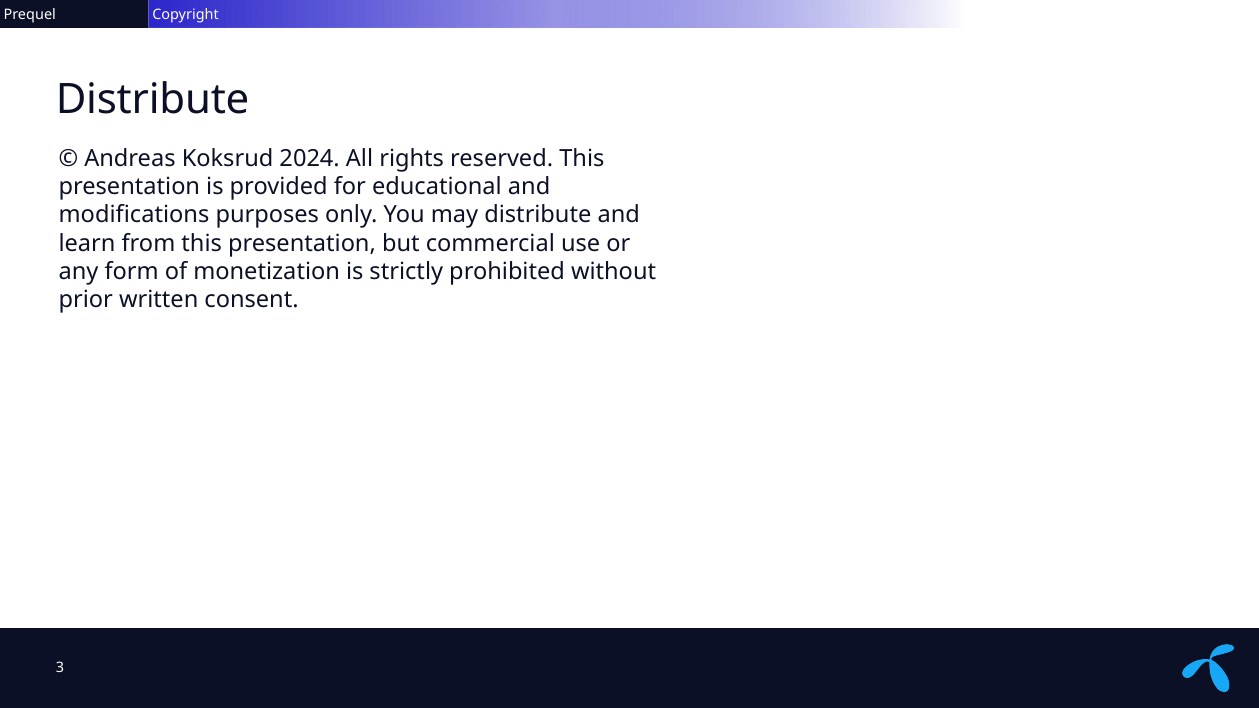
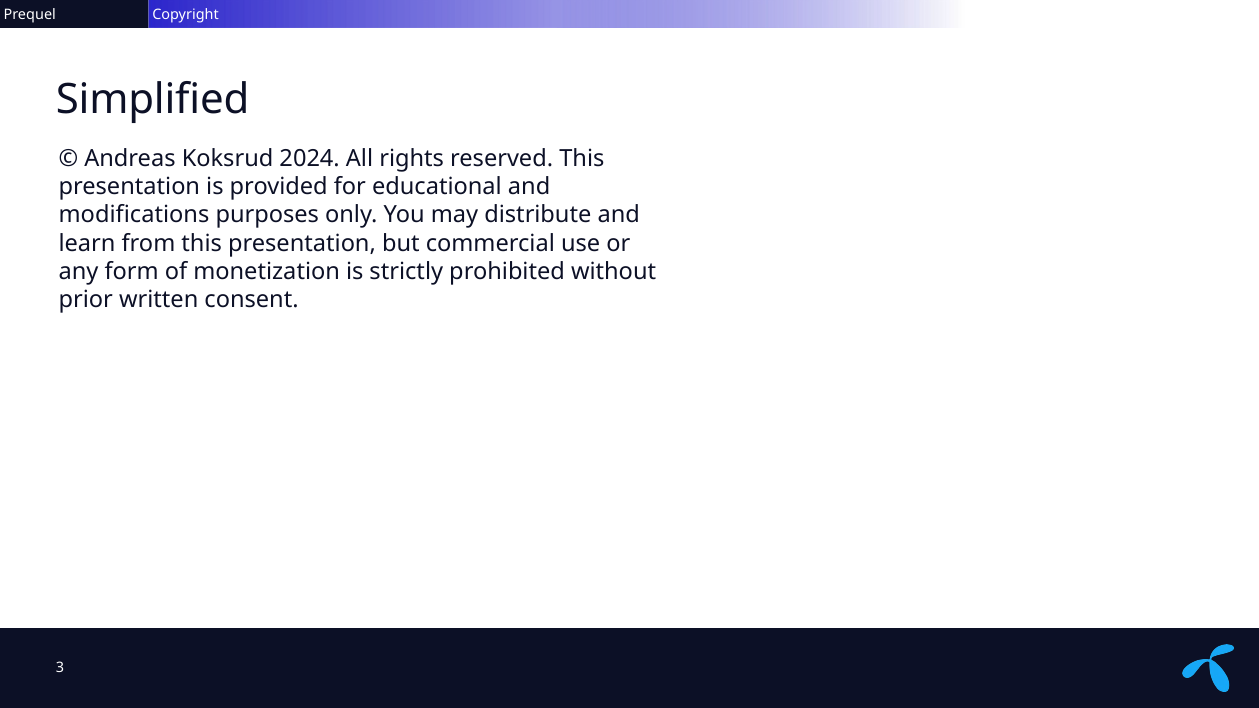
Distribute: Distribute -> Simplified (153, 100)
